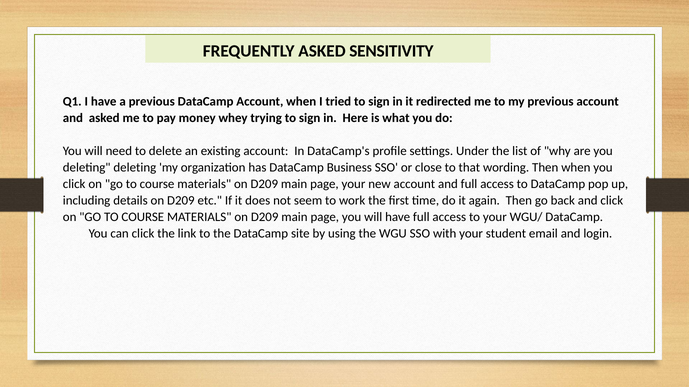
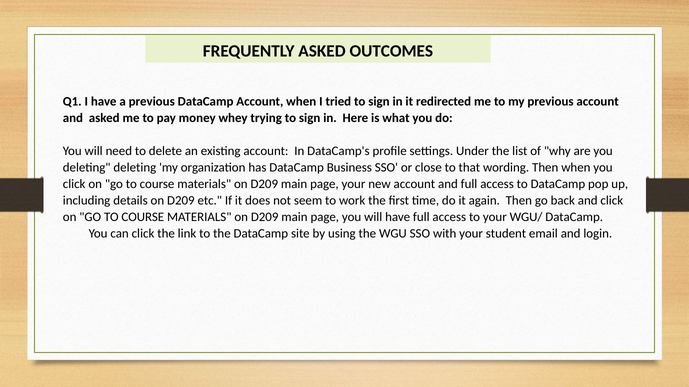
SENSITIVITY: SENSITIVITY -> OUTCOMES (391, 51)
